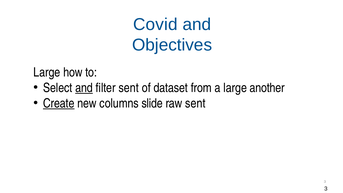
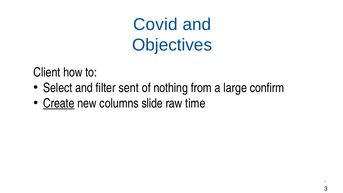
Large: Large -> Client (47, 72)
and underline: present -> none (84, 88)
dataset: dataset -> nothing (171, 88)
another: another -> confirm (267, 88)
raw sent: sent -> time (195, 103)
